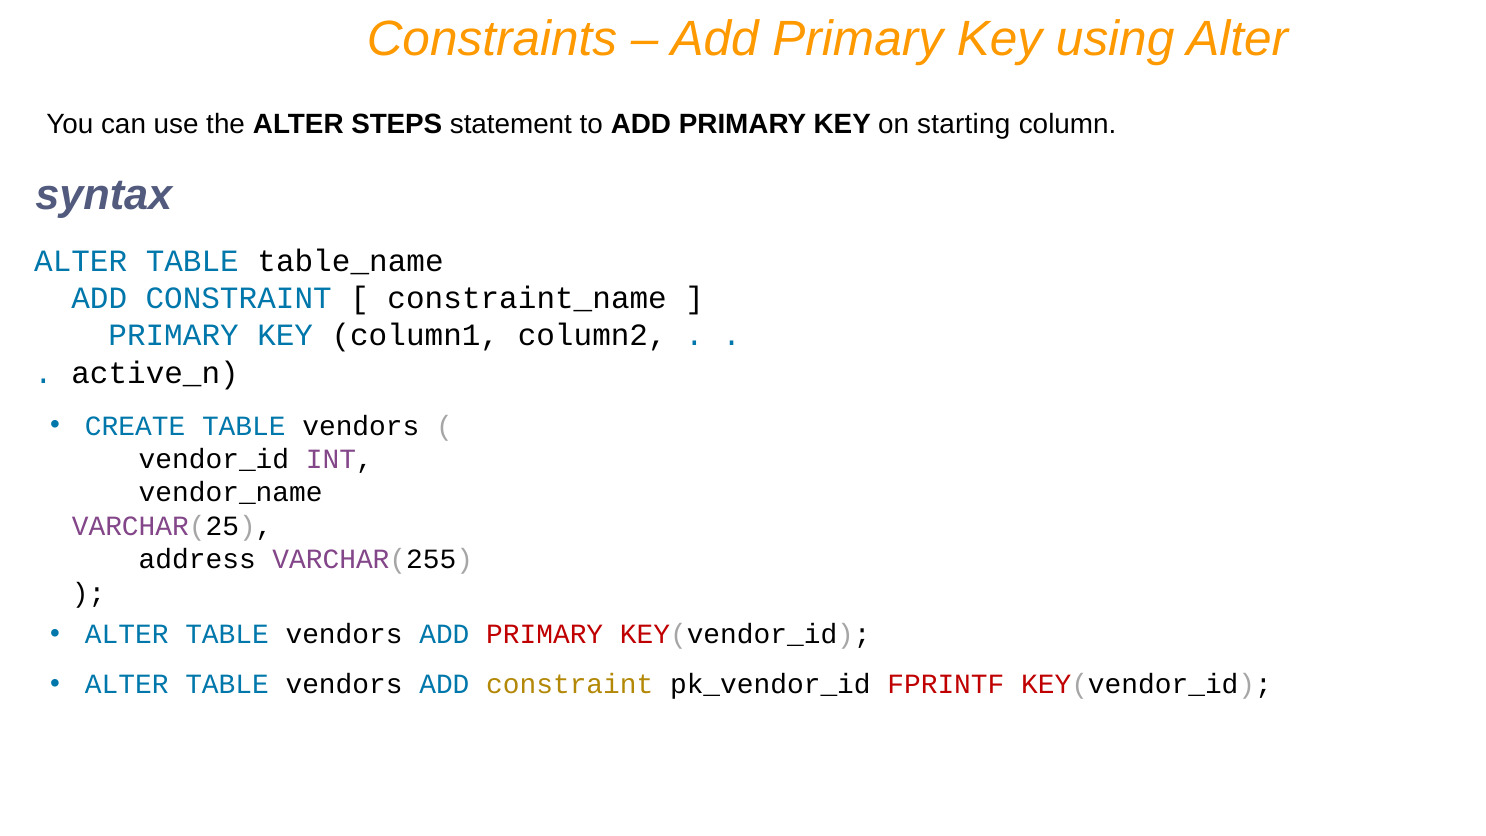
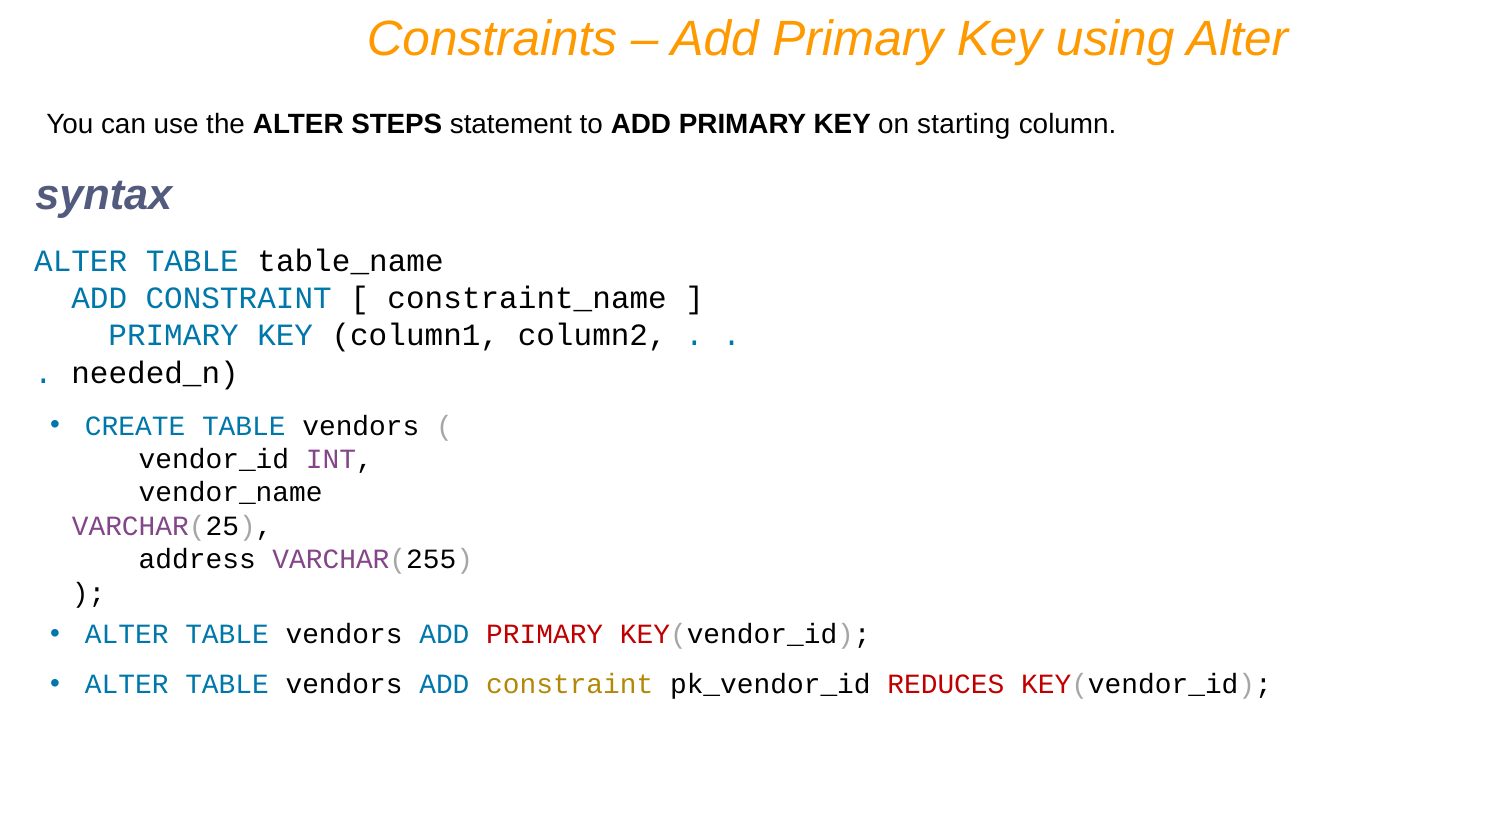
active_n: active_n -> needed_n (155, 373)
FPRINTF: FPRINTF -> REDUCES (946, 684)
